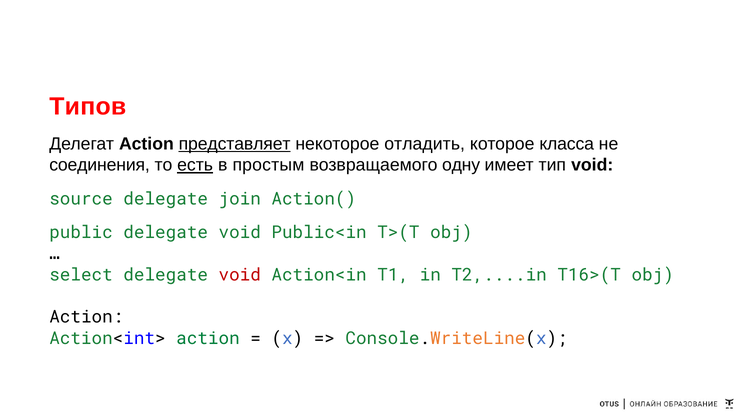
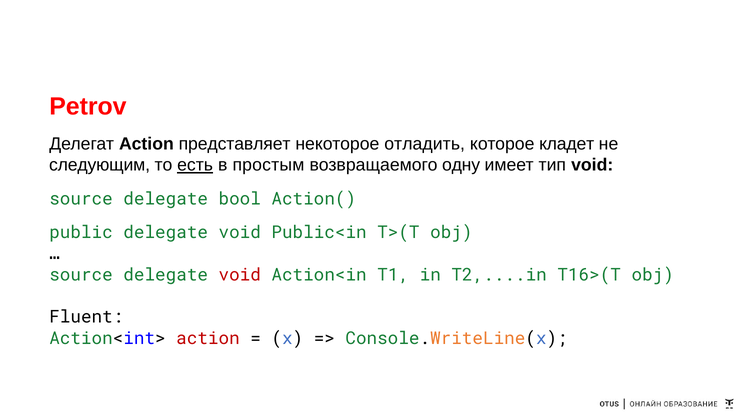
Типов: Типов -> Petrov (88, 106)
представляет underline: present -> none (235, 144)
класса: класса -> кладет (567, 144)
соединения: соединения -> следующим (100, 165)
join: join -> bool (240, 199)
select: select -> source (81, 274)
Action: Action -> Fluent (86, 317)
action colour: green -> red (208, 338)
